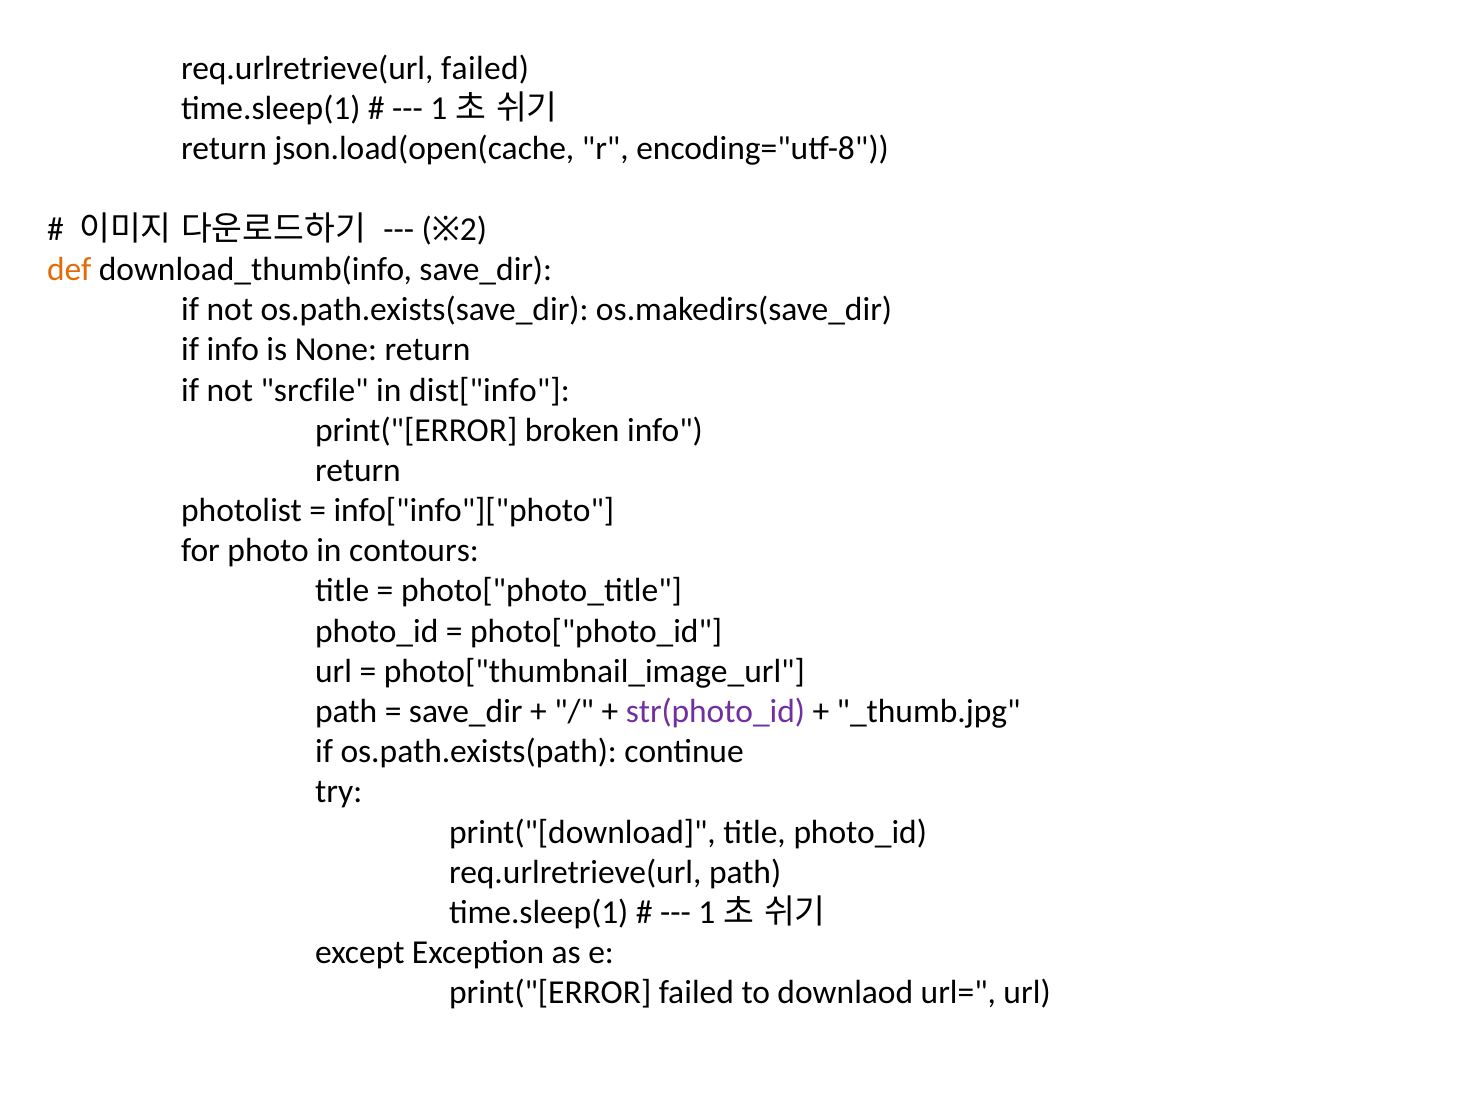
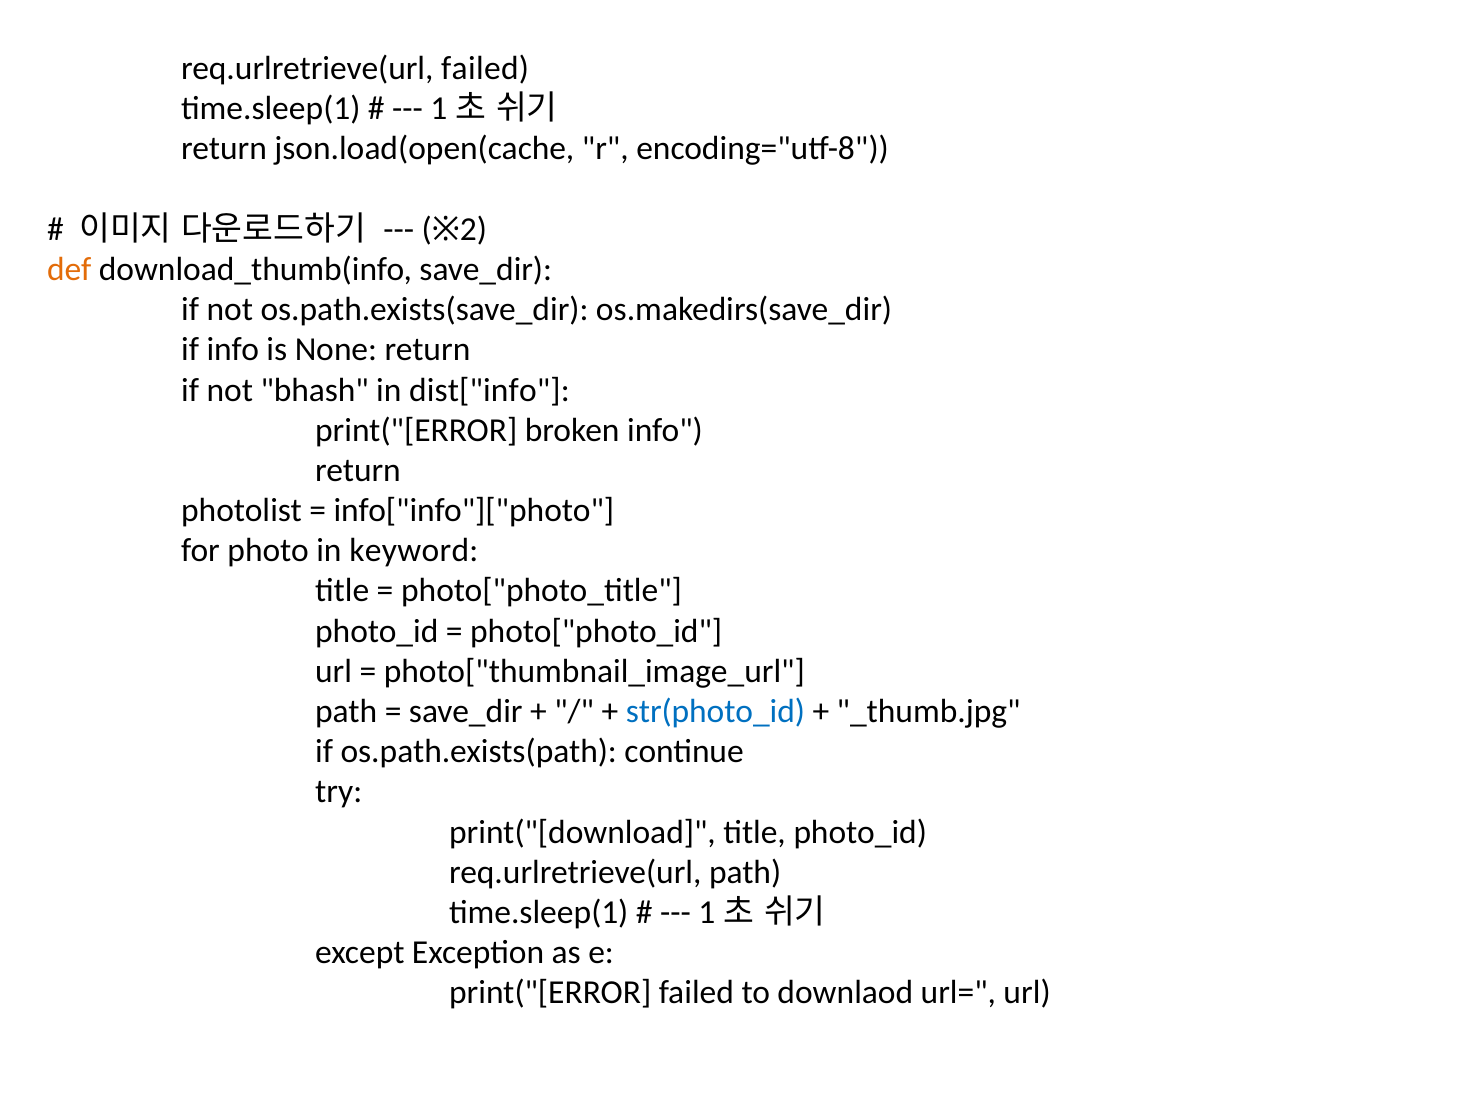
srcfile: srcfile -> bhash (315, 390)
contours: contours -> keyword (414, 551)
str(photo_id colour: purple -> blue (715, 712)
